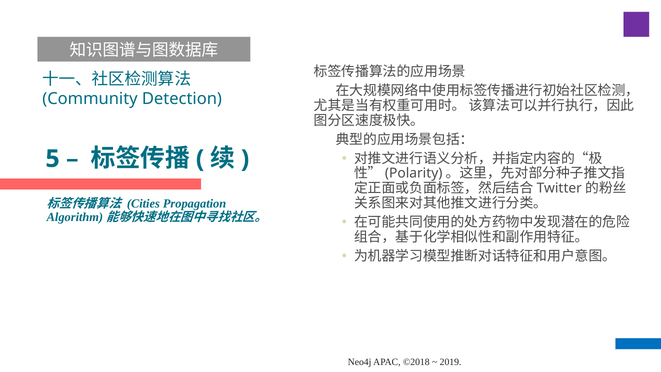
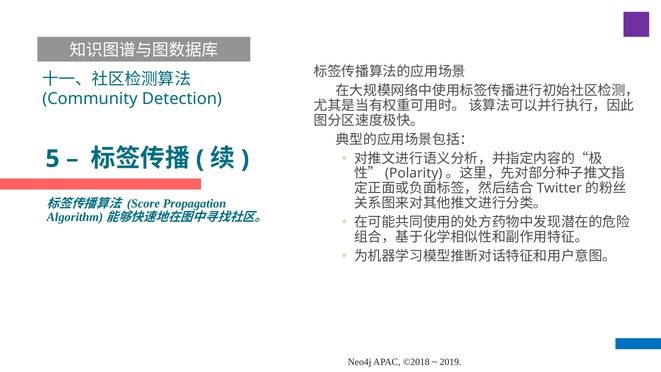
Cities: Cities -> Score (143, 204)
